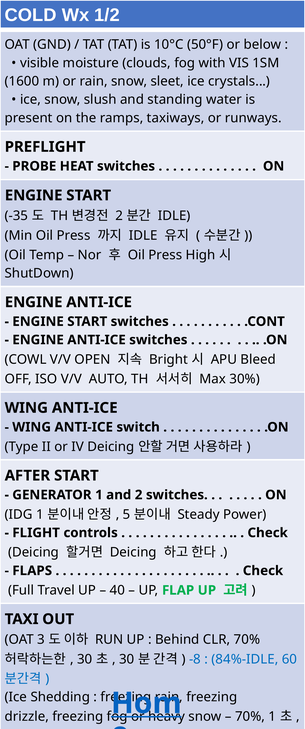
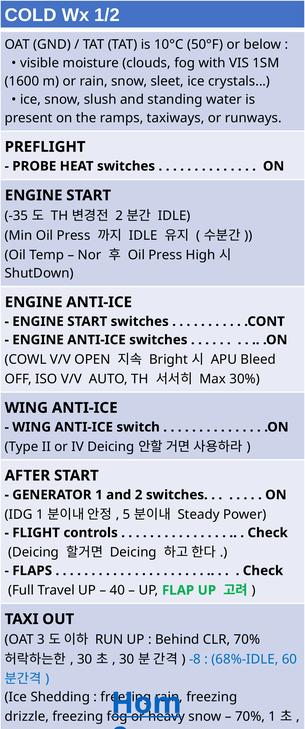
84%-IDLE: 84%-IDLE -> 68%-IDLE (245, 660)
